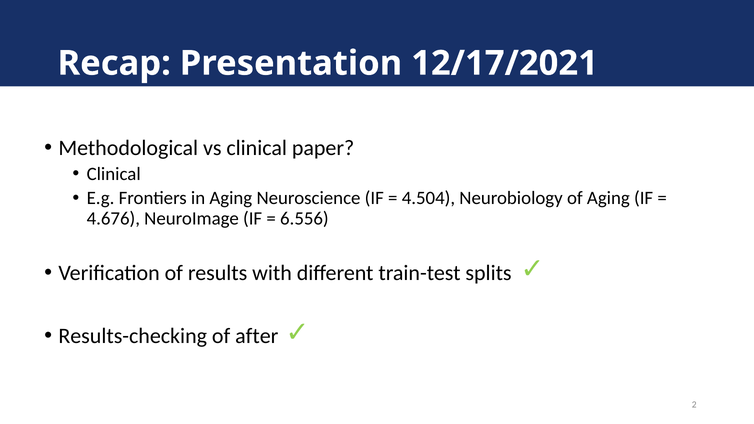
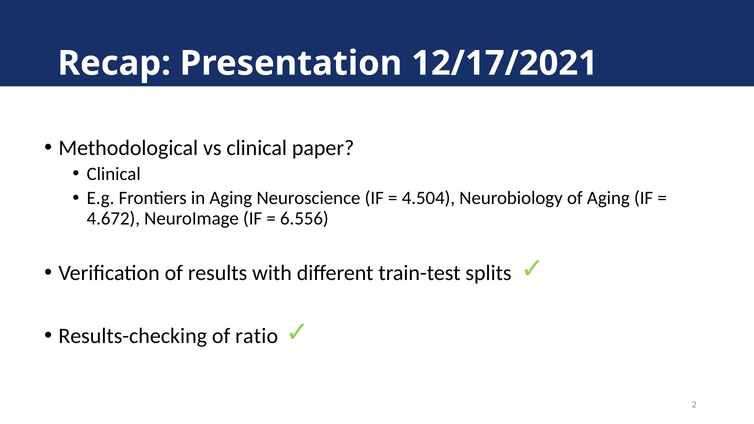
4.676: 4.676 -> 4.672 (113, 219)
after: after -> ratio (257, 336)
